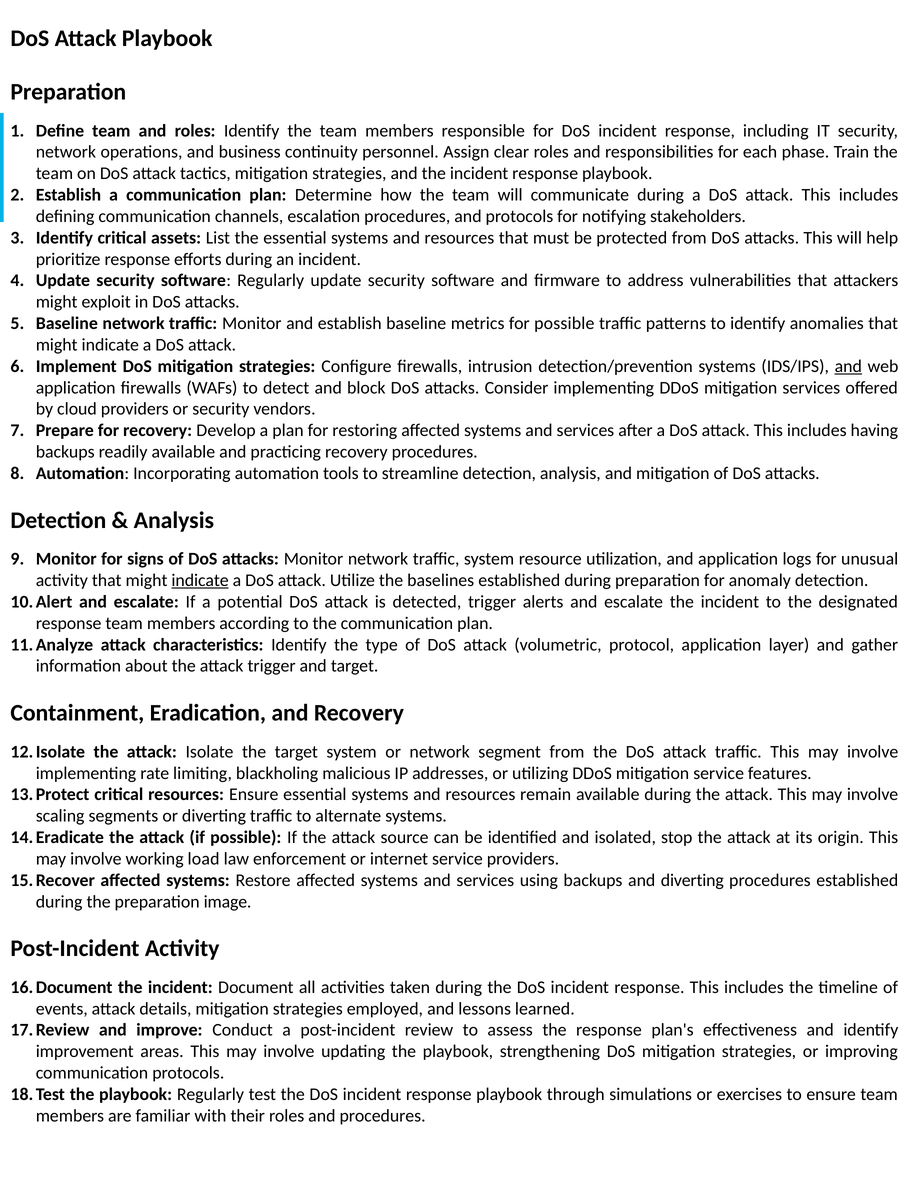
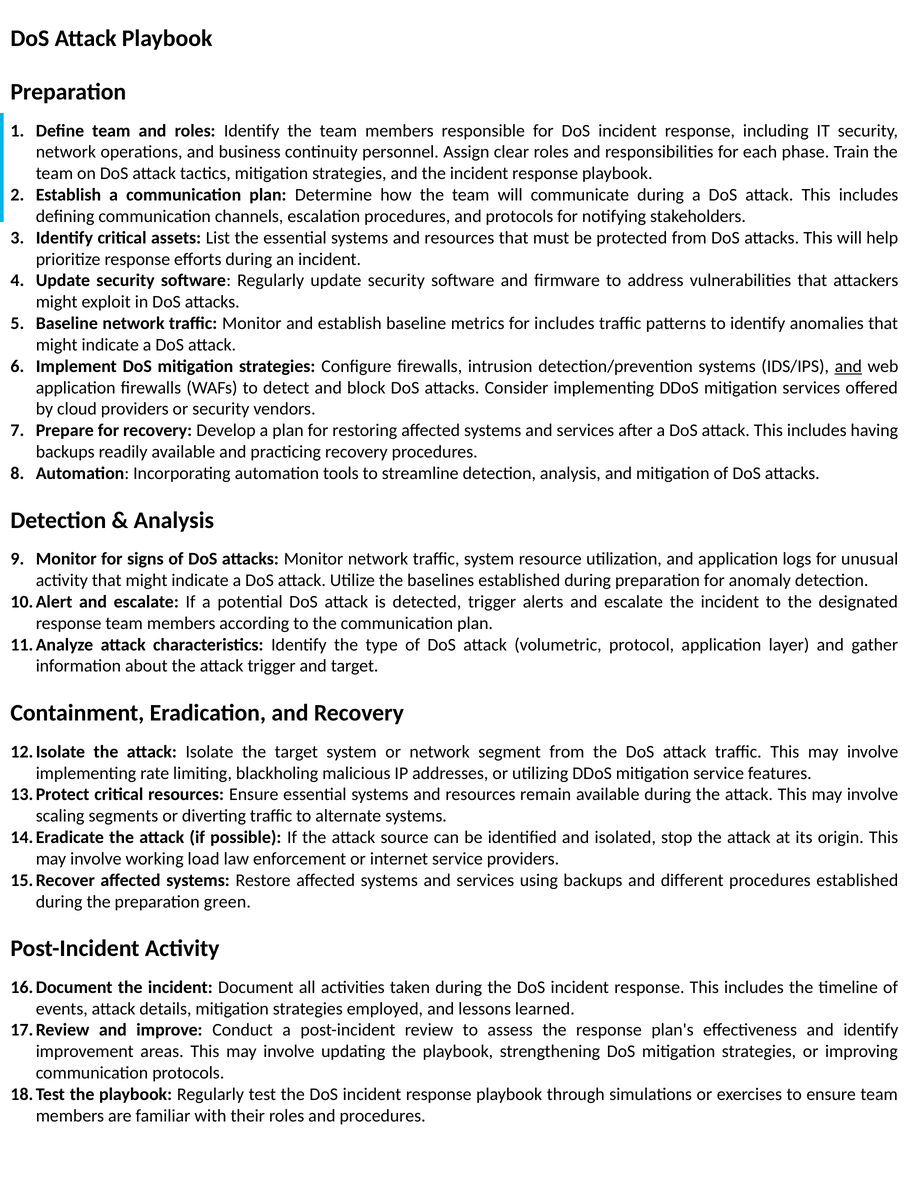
for possible: possible -> includes (564, 323)
indicate underline: present -> none (200, 580)
and diverting: diverting -> different (692, 880)
image: image -> green (227, 901)
